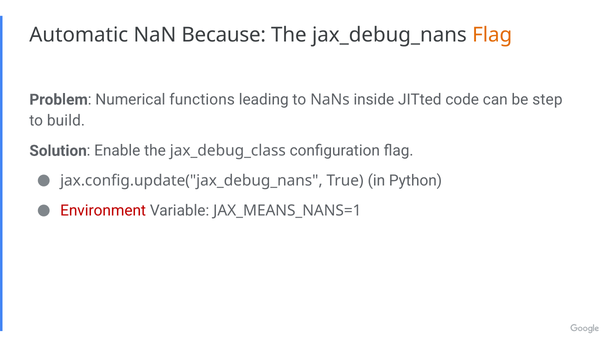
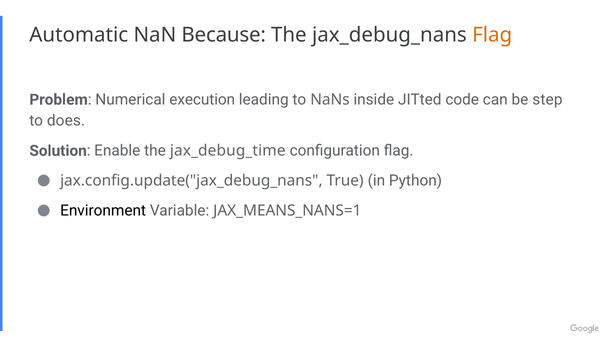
functions: functions -> execution (202, 99)
build: build -> does (66, 121)
jax_debug_class: jax_debug_class -> jax_debug_time (228, 151)
Environment colour: red -> black (103, 210)
